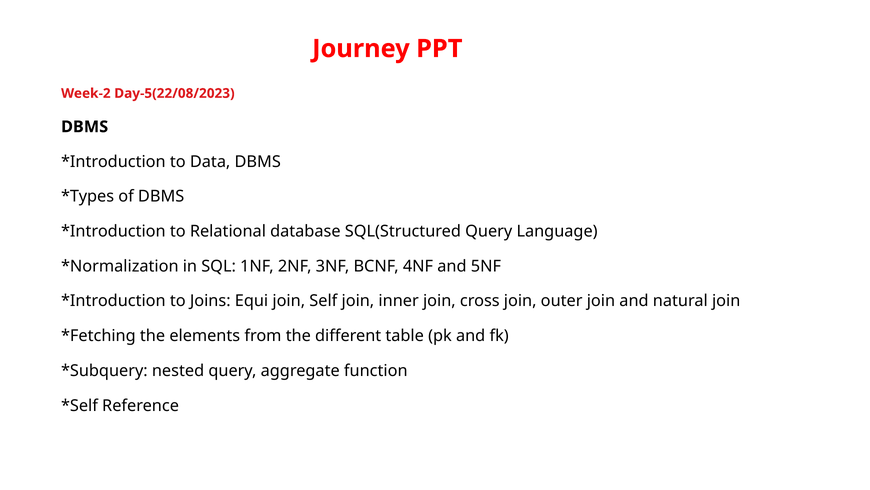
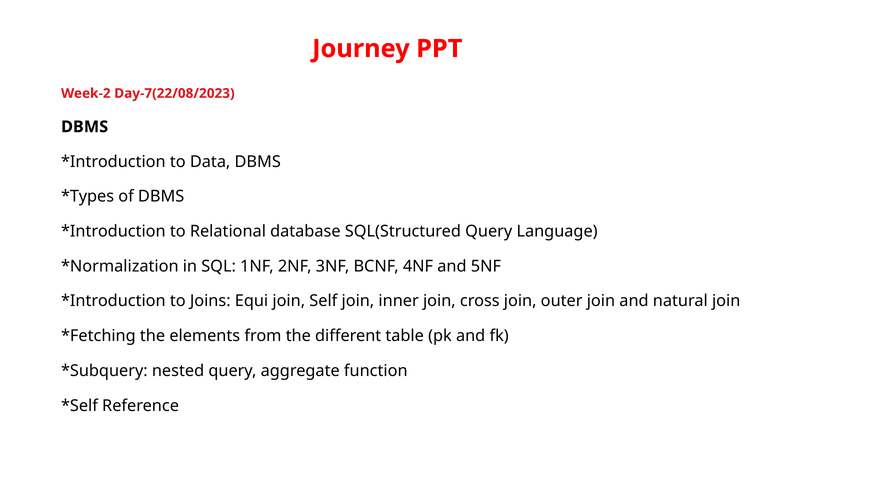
Day-5(22/08/2023: Day-5(22/08/2023 -> Day-7(22/08/2023 (174, 93)
